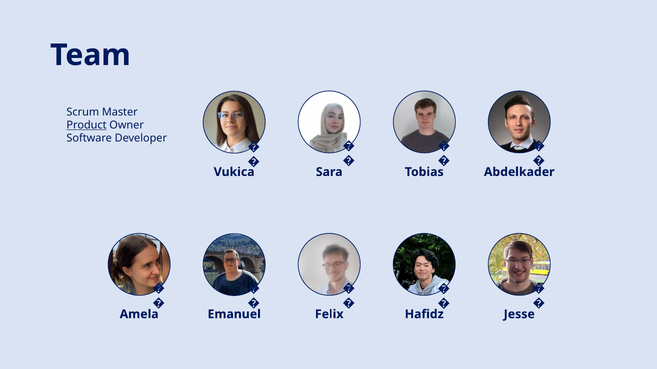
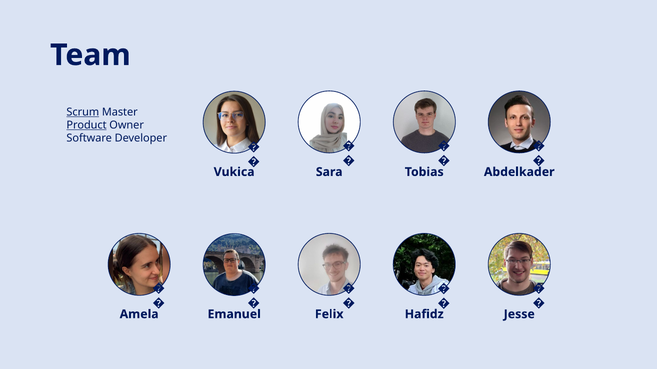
Scrum underline: none -> present (83, 112)
